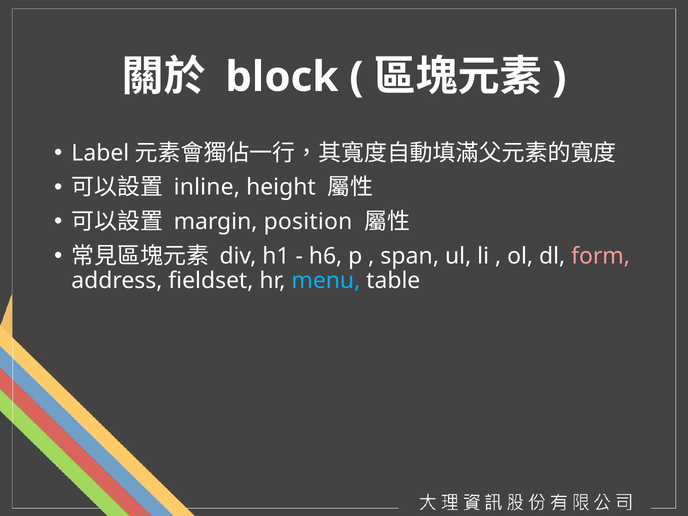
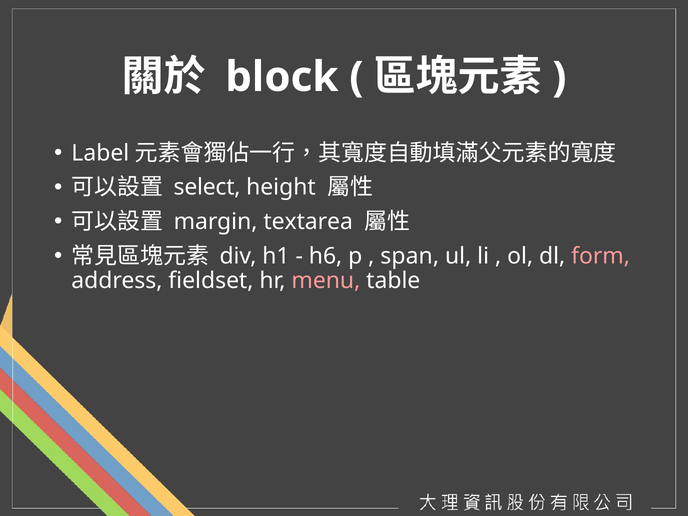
inline: inline -> select (207, 187)
position: position -> textarea (308, 222)
menu colour: light blue -> pink (326, 281)
